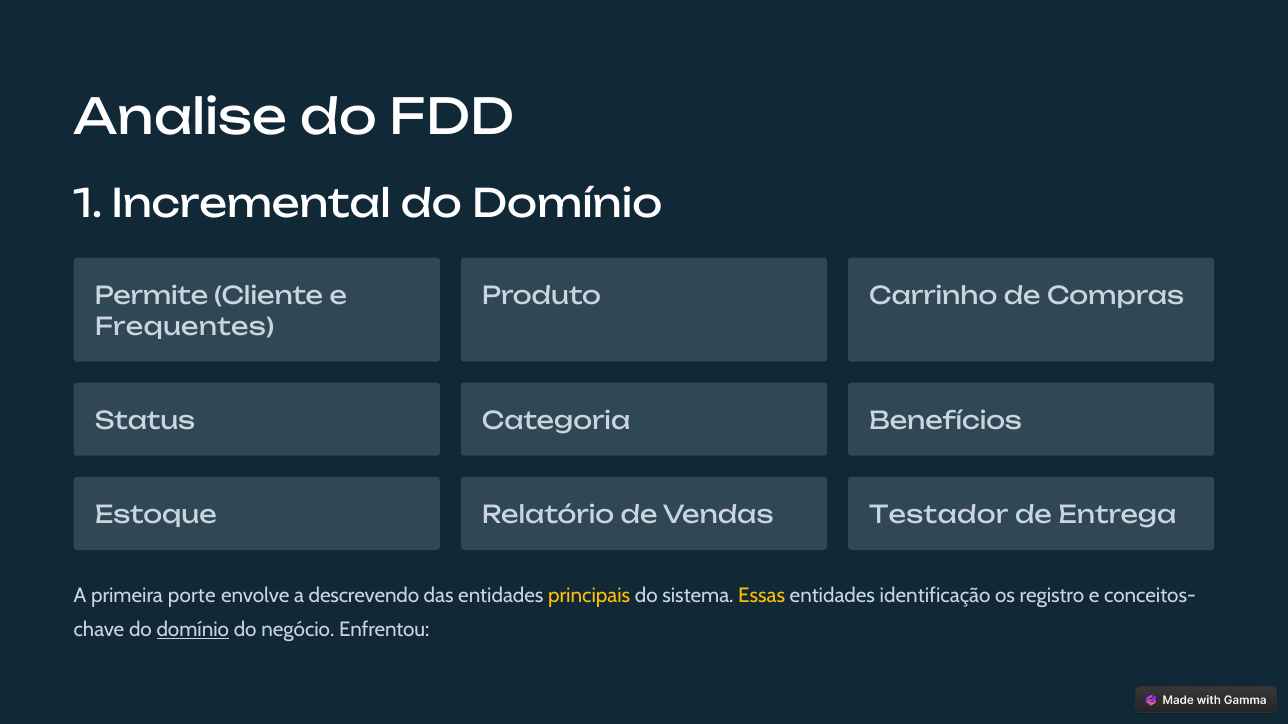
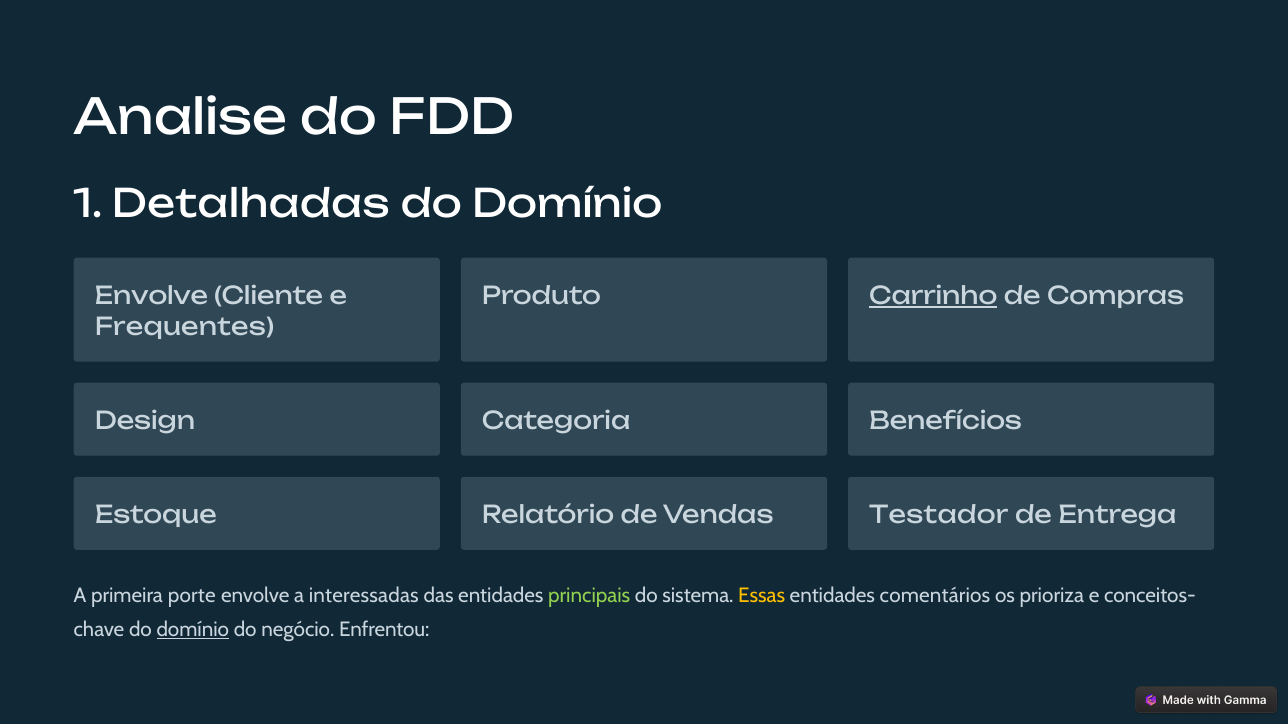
Incremental: Incremental -> Detalhadas (251, 205)
Permite: Permite -> Envolve (151, 297)
Carrinho underline: none -> present (933, 297)
Status: Status -> Design (145, 422)
descrevendo: descrevendo -> interessadas (364, 597)
principais colour: yellow -> light green (589, 597)
identificação: identificação -> comentários (935, 597)
registro: registro -> prioriza (1052, 597)
